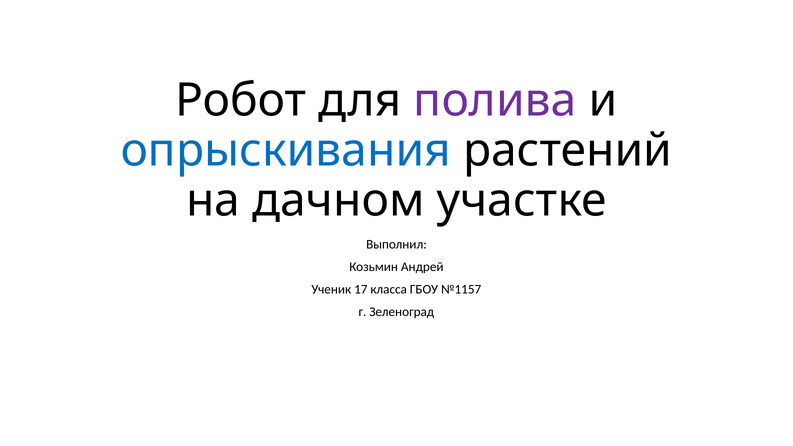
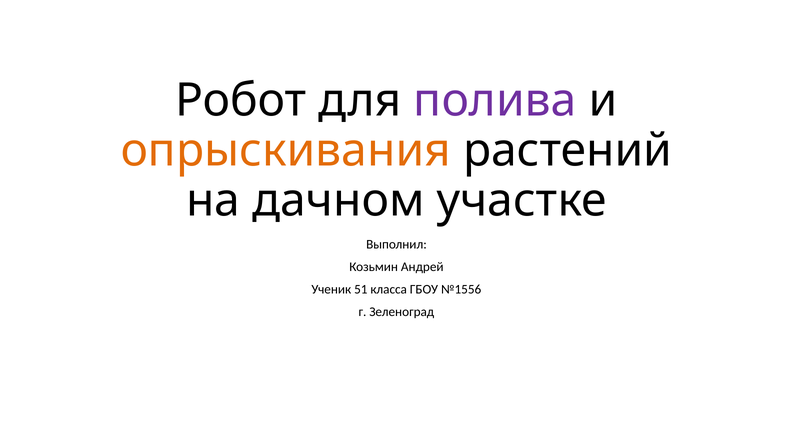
опрыскивания colour: blue -> orange (286, 151)
17: 17 -> 51 (361, 289)
№1157: №1157 -> №1556 (461, 289)
